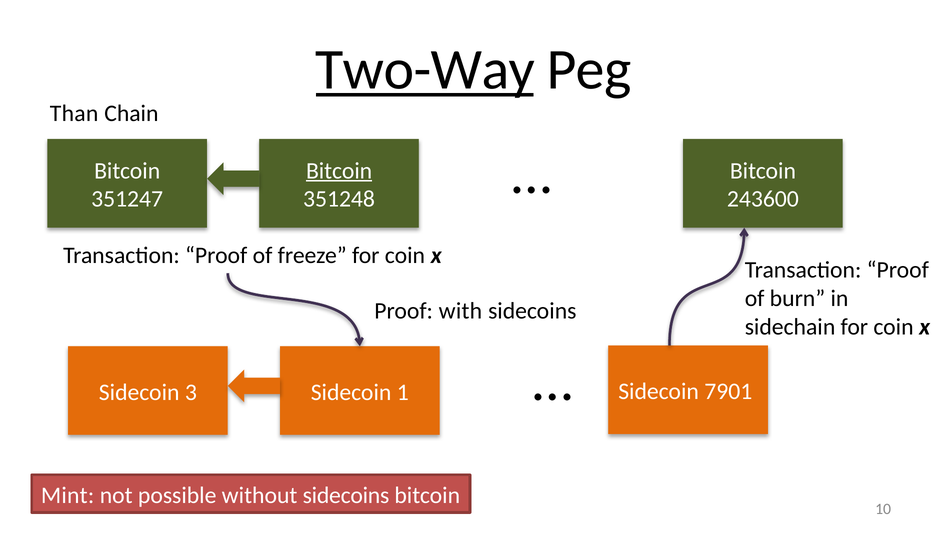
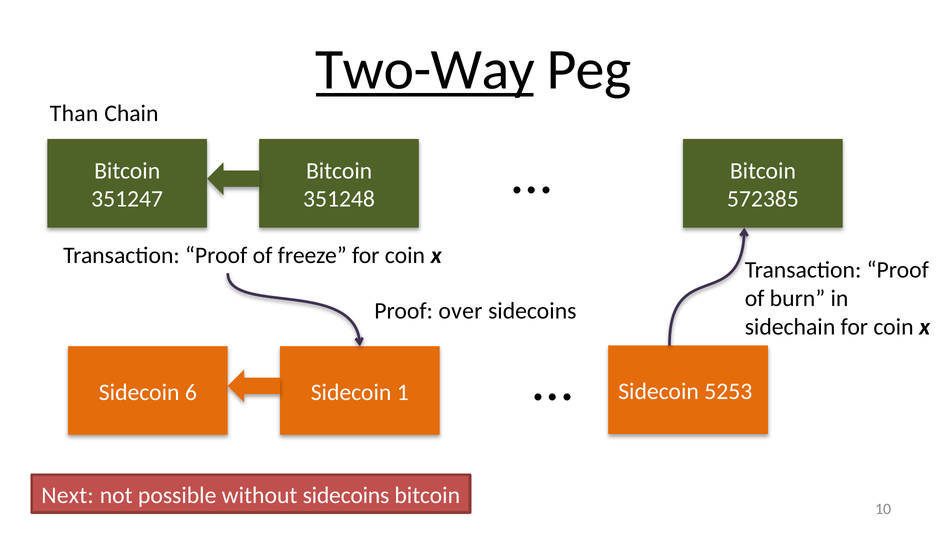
Bitcoin underline: present -> none (339, 171)
243600: 243600 -> 572385 (763, 199)
with: with -> over (460, 311)
3: 3 -> 6 (191, 392)
7901: 7901 -> 5253 (728, 392)
Mint: Mint -> Next (68, 496)
